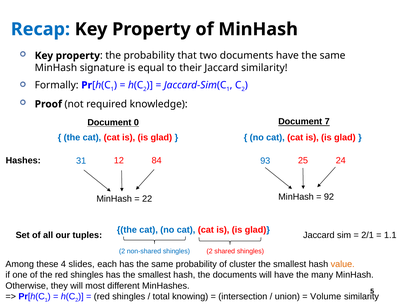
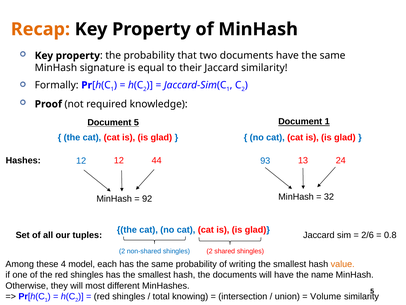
Recap colour: blue -> orange (40, 29)
Document 0: 0 -> 5 (136, 122)
Document 7: 7 -> 1 (327, 121)
Hashes 31: 31 -> 12 (81, 160)
84: 84 -> 44 (157, 160)
25: 25 -> 13 (303, 160)
22: 22 -> 92 (147, 199)
92: 92 -> 32 (329, 197)
2/1: 2/1 -> 2/6 (368, 235)
1.1: 1.1 -> 0.8 (390, 235)
slides: slides -> model (82, 264)
cluster: cluster -> writing (242, 264)
many: many -> name (322, 274)
